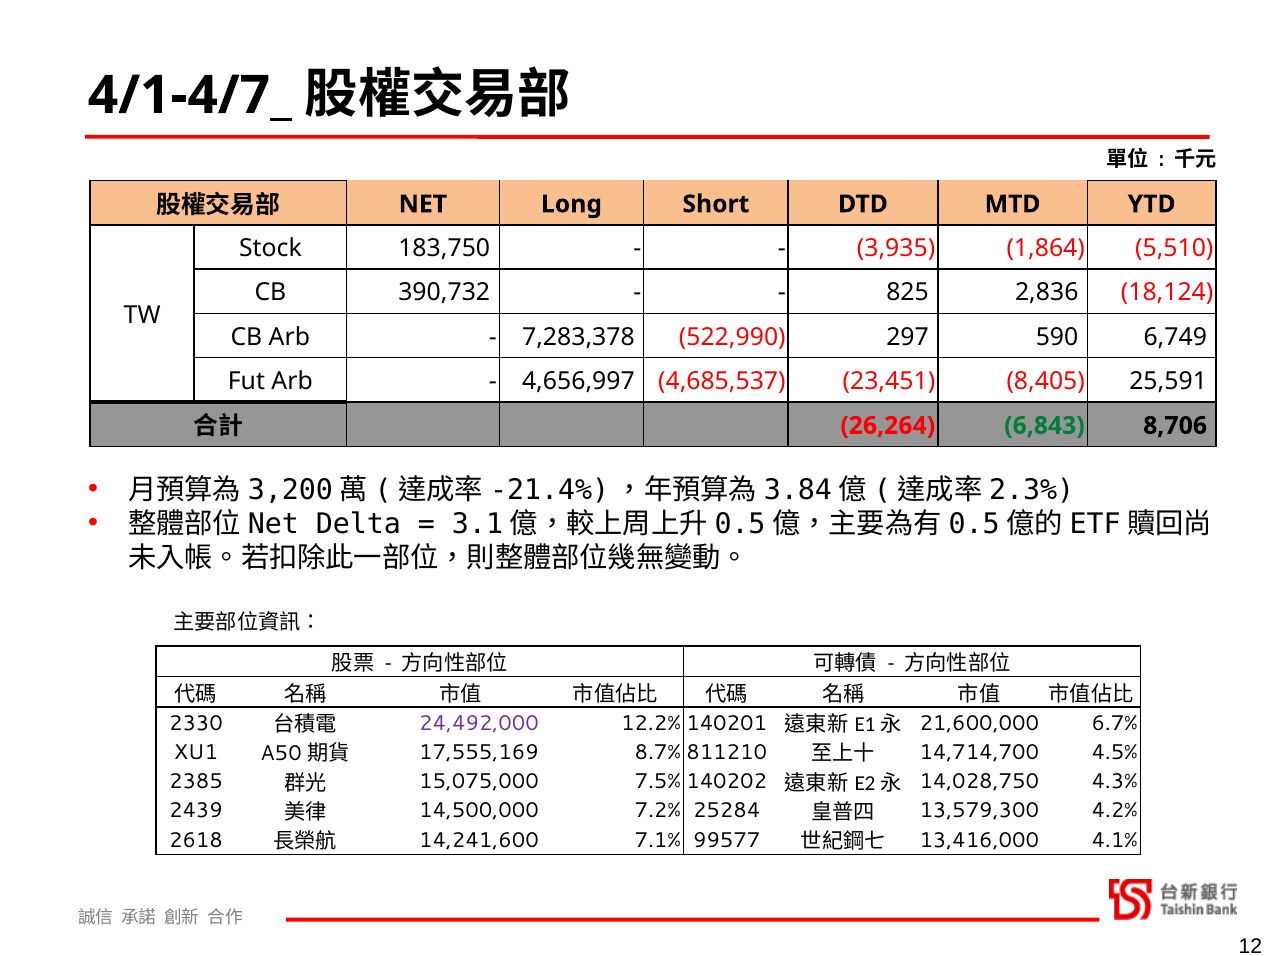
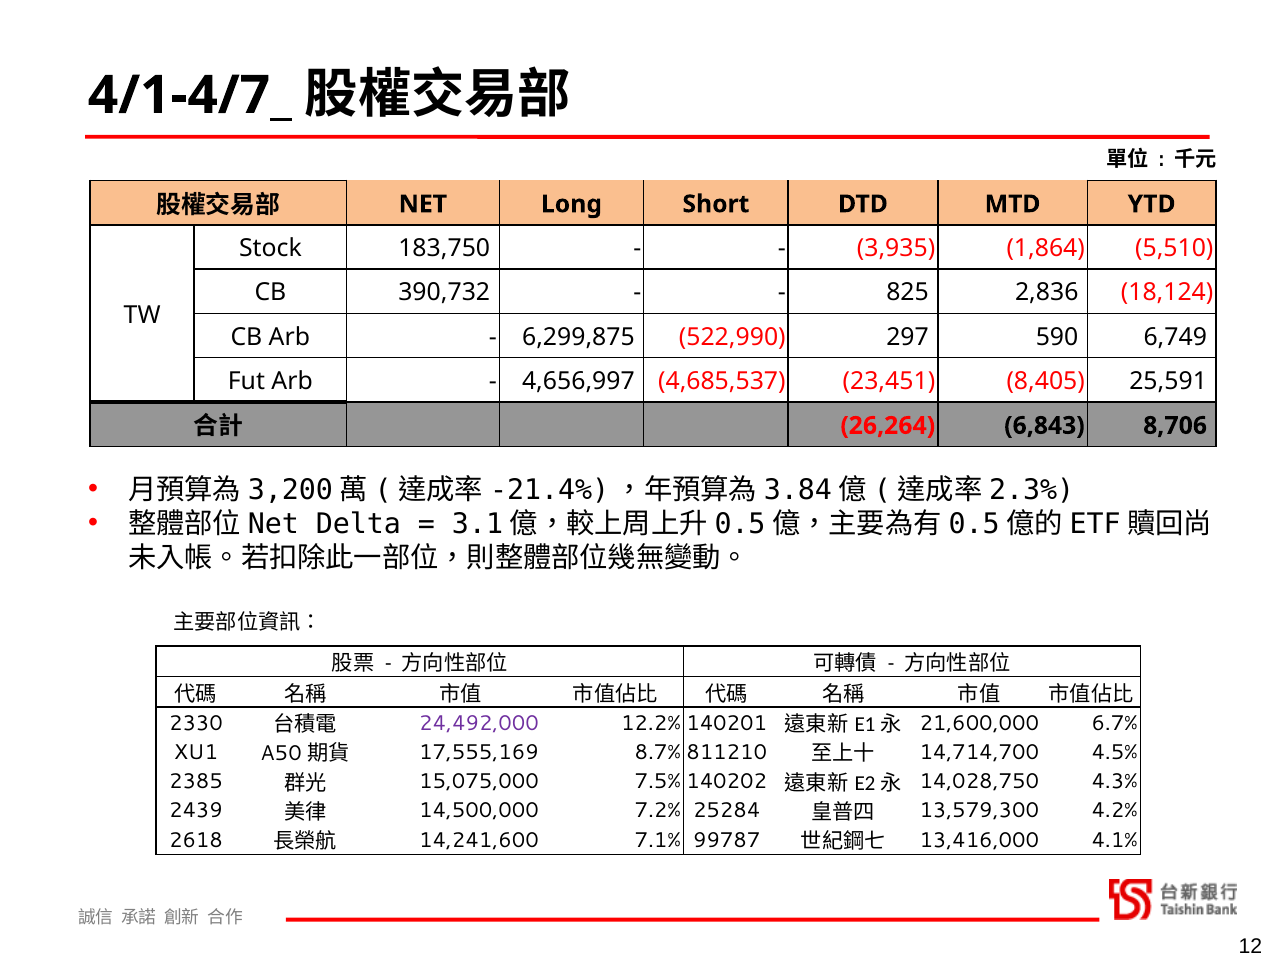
7,283,378: 7,283,378 -> 6,299,875 (578, 337)
6,843 colour: green -> black (1044, 426)
99577: 99577 -> 99787 (727, 841)
